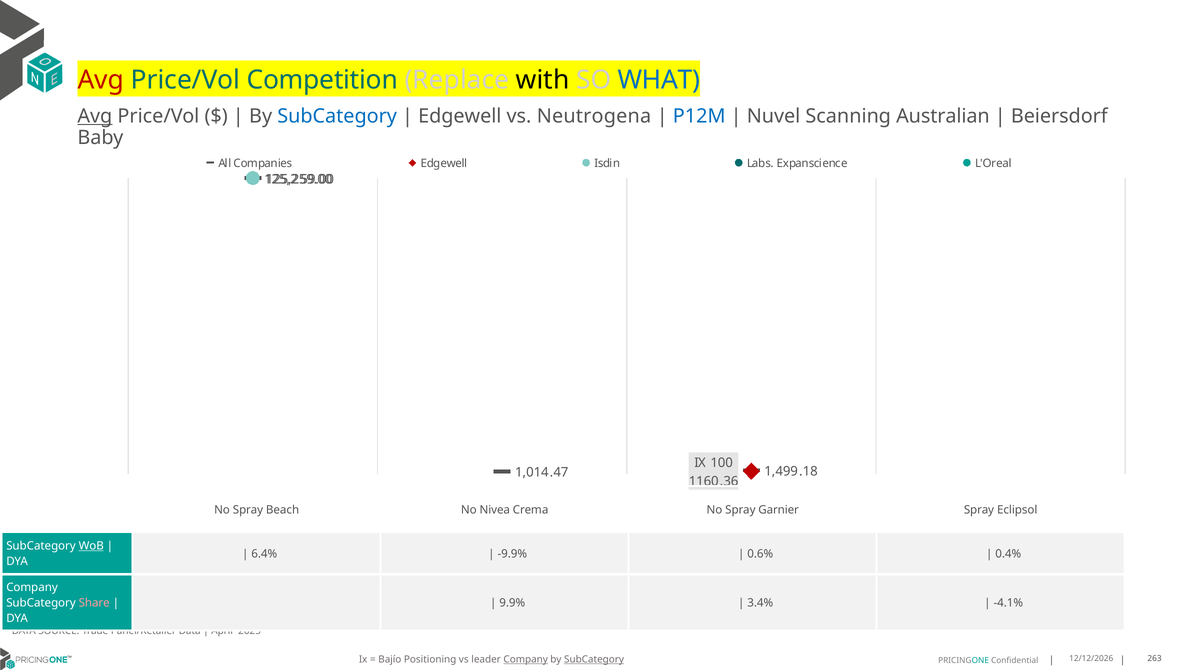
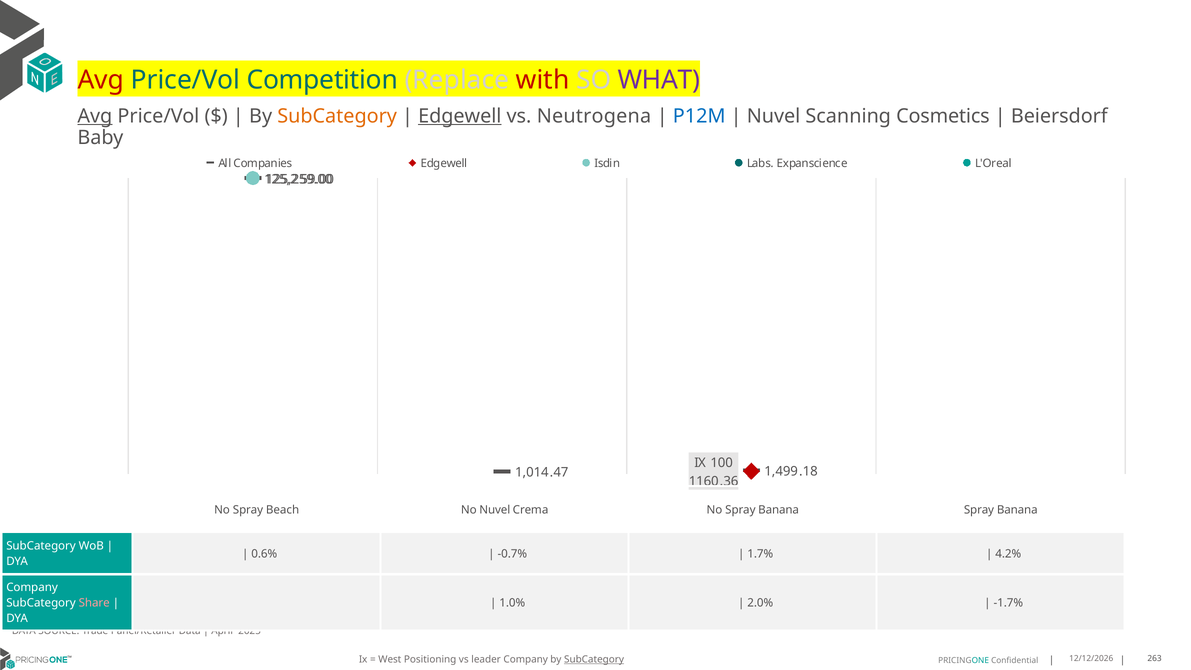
with colour: black -> red (543, 80)
WHAT colour: blue -> purple (659, 80)
SubCategory colour: blue -> orange (337, 116)
Edgewell underline: none -> present (460, 116)
Australian: Australian -> Cosmetics (943, 116)
No Nivea: Nivea -> Nuvel (495, 510)
No Spray Garnier: Garnier -> Banana (779, 510)
Eclipsol: Eclipsol -> Banana (1017, 510)
WoB underline: present -> none (91, 546)
6.4%: 6.4% -> 0.6% (264, 554)
-9.9%: -9.9% -> -0.7% (512, 554)
0.6%: 0.6% -> 1.7% (760, 554)
0.4%: 0.4% -> 4.2% (1008, 554)
9.9%: 9.9% -> 1.0% (512, 603)
3.4%: 3.4% -> 2.0% (760, 603)
-4.1%: -4.1% -> -1.7% (1008, 603)
Bajío: Bajío -> West (390, 659)
Company underline: present -> none (526, 659)
